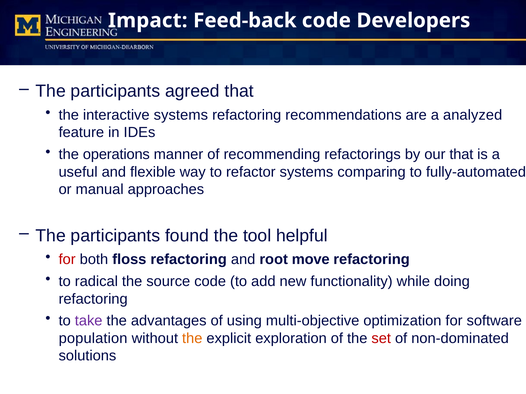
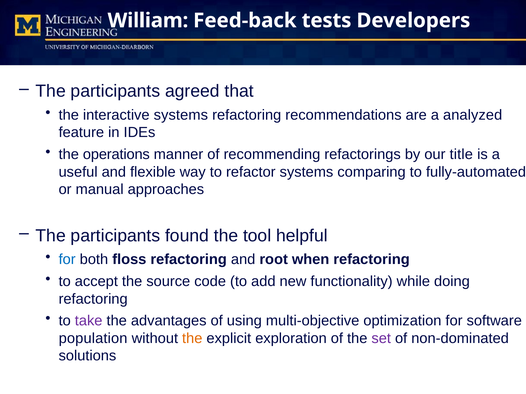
Impact: Impact -> William (148, 21)
Feed-back code: code -> tests (327, 21)
our that: that -> title (461, 155)
for colour: red -> blue (67, 260)
move: move -> when (311, 260)
radical: radical -> accept (96, 282)
set colour: red -> purple (381, 339)
